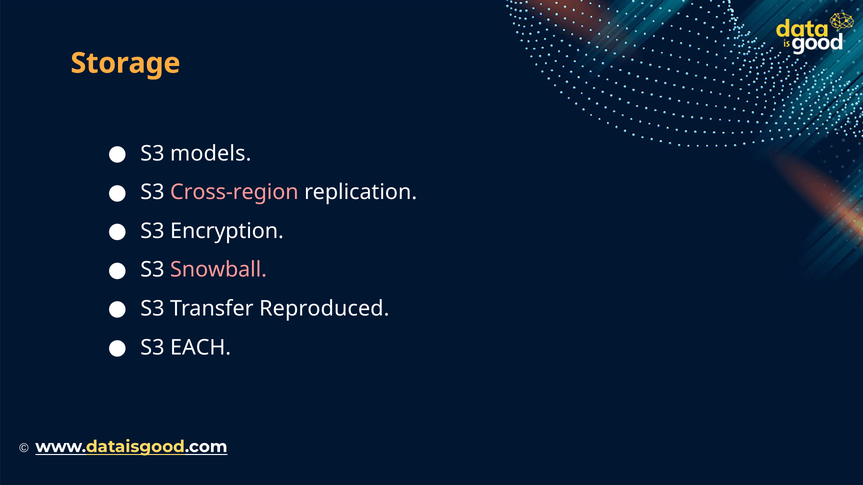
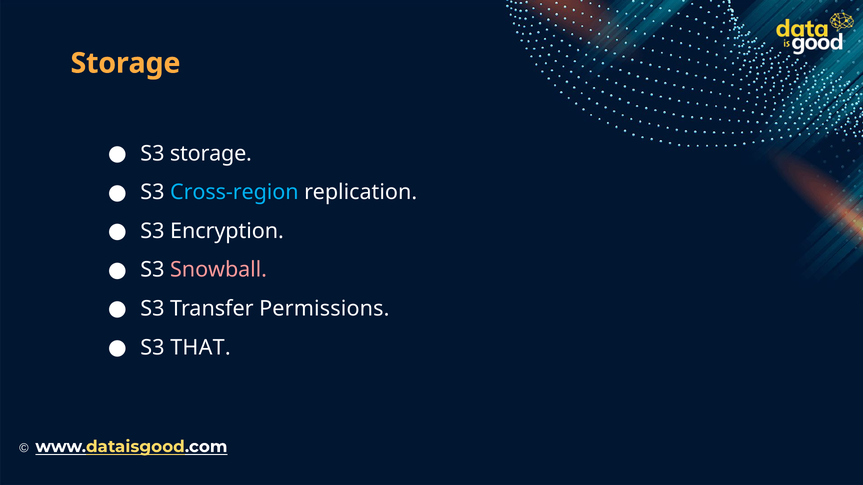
S3 models: models -> storage (211, 154)
Cross-region colour: pink -> light blue (234, 192)
Reproduced: Reproduced -> Permissions (324, 309)
EACH: EACH -> THAT (200, 348)
